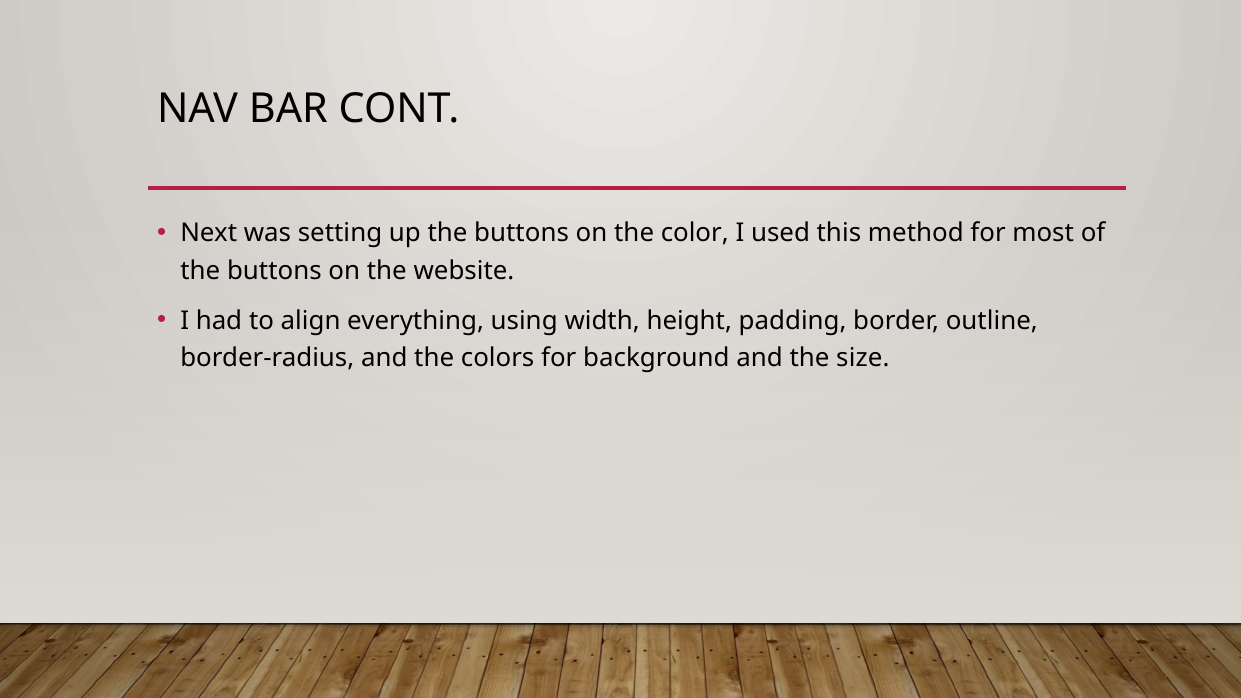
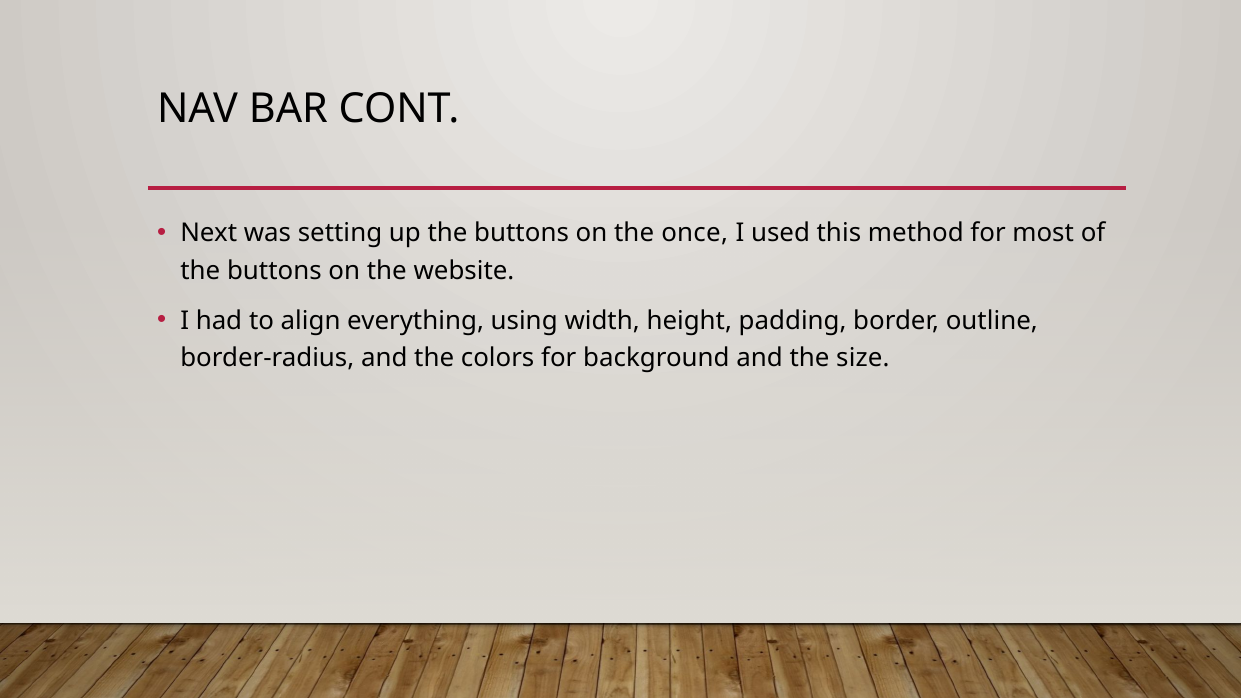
color: color -> once (695, 233)
